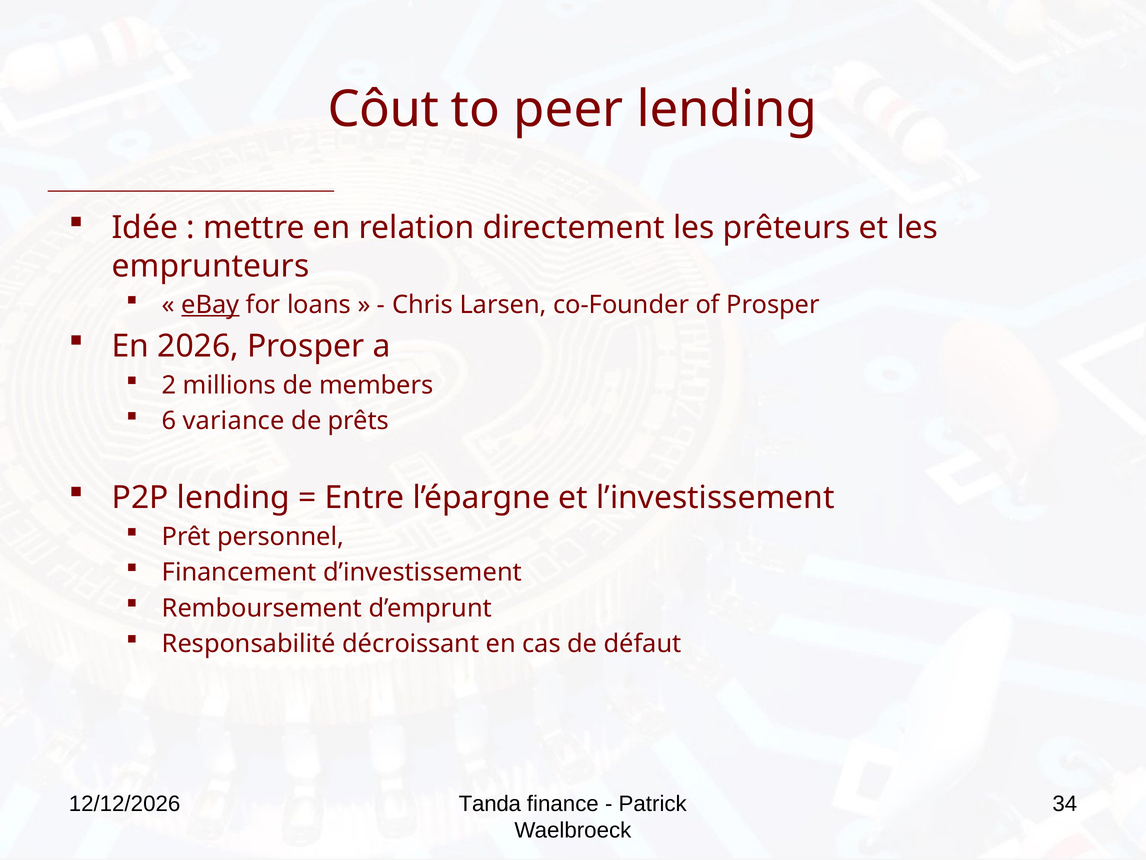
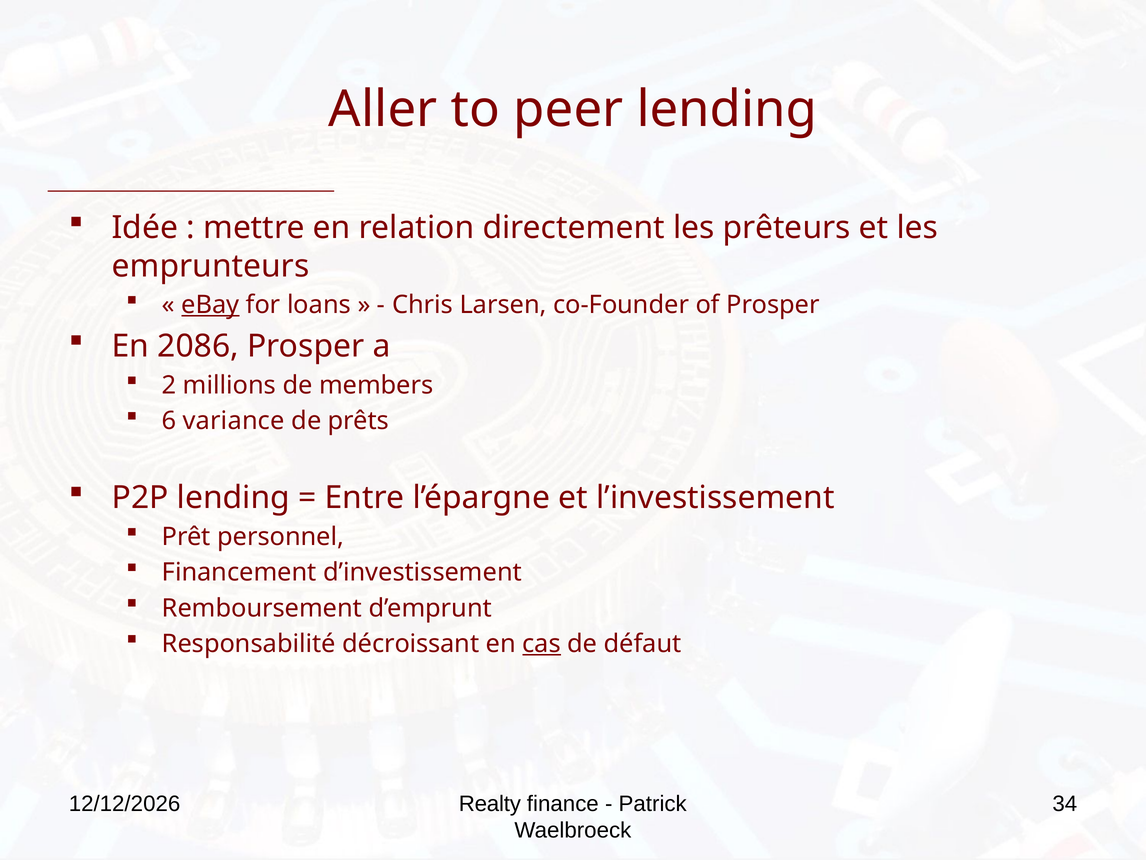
Côut: Côut -> Aller (383, 110)
2026: 2026 -> 2086 (198, 346)
cas underline: none -> present (542, 644)
Tanda: Tanda -> Realty (490, 803)
